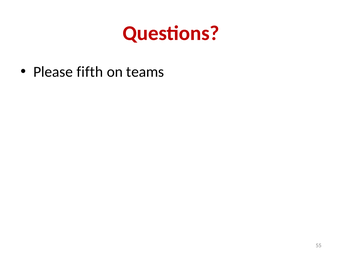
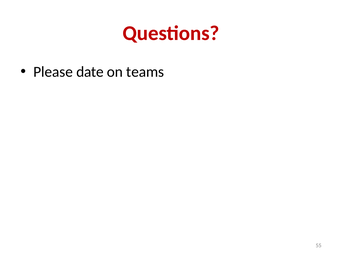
fifth: fifth -> date (90, 72)
